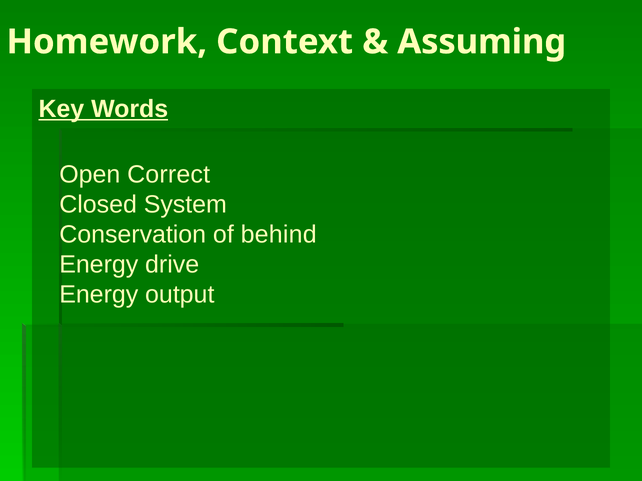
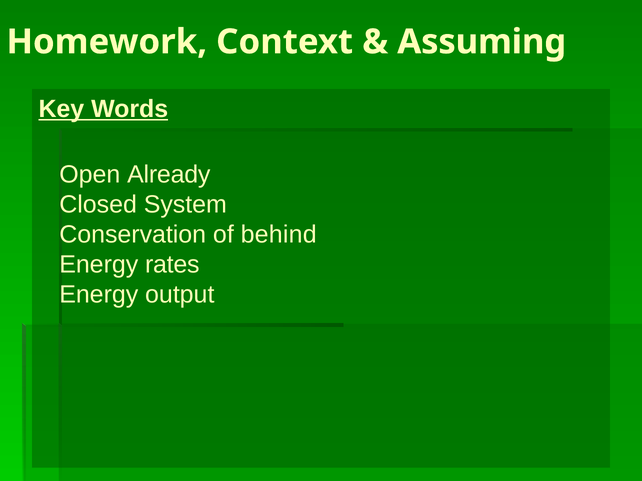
Correct: Correct -> Already (169, 175)
drive: drive -> rates (172, 265)
